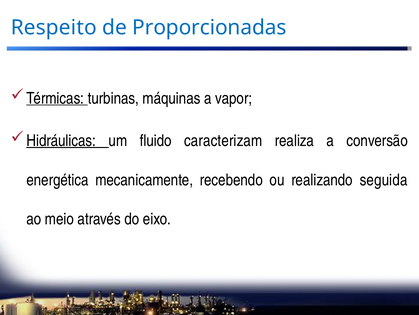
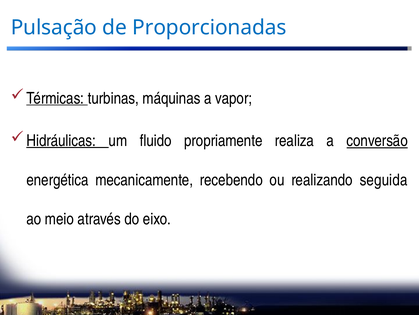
Respeito: Respeito -> Pulsação (54, 28)
caracterizam: caracterizam -> propriamente (223, 140)
conversão underline: none -> present (377, 140)
